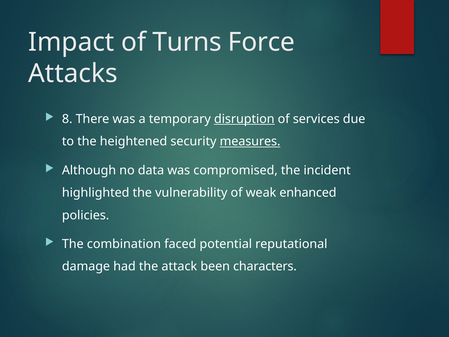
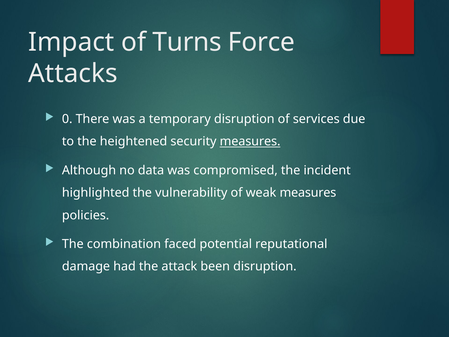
8: 8 -> 0 (67, 119)
disruption underline: present -> none (244, 119)
weak enhanced: enhanced -> measures (308, 193)
been characters: characters -> disruption (265, 266)
